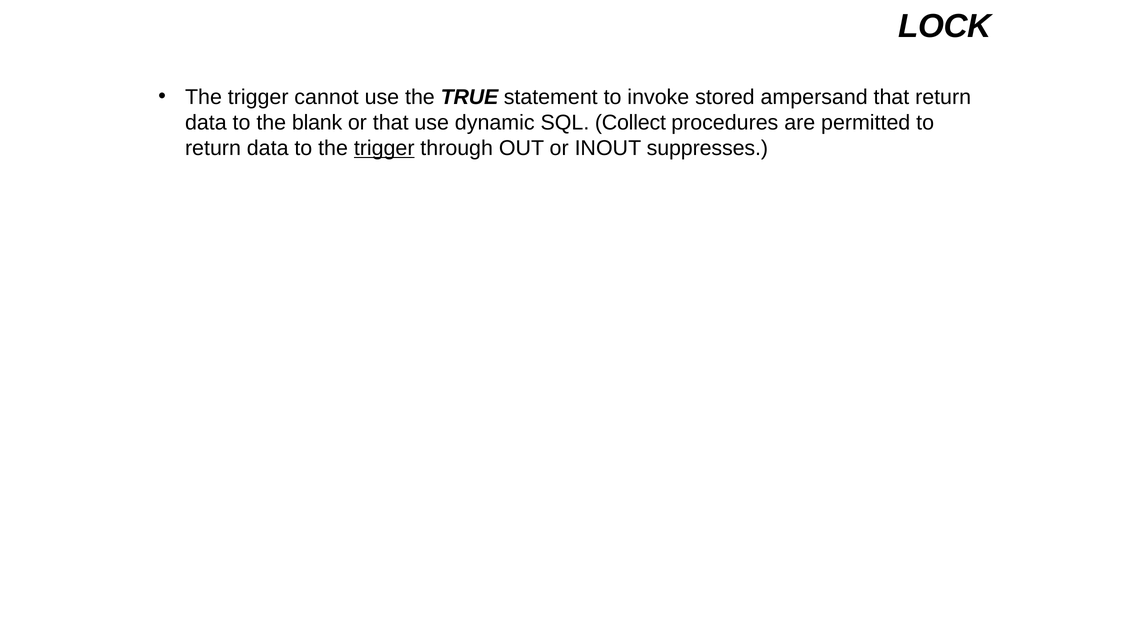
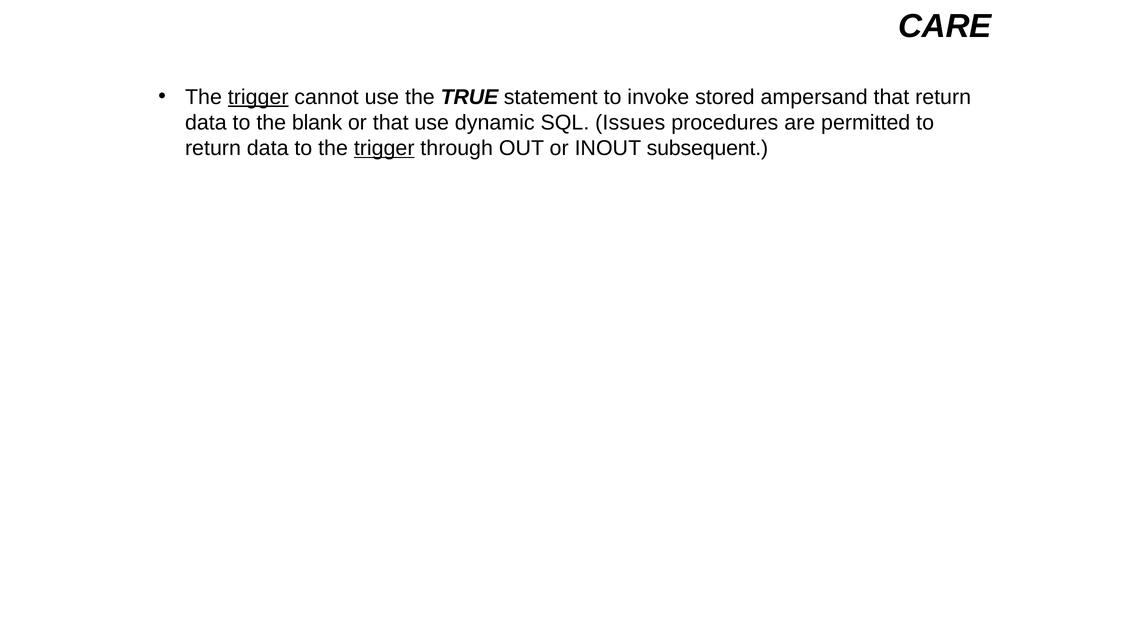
LOCK: LOCK -> CARE (945, 27)
trigger underline: none -> present (258, 97)
Collect: Collect -> Issues (630, 123)
suppresses: suppresses -> subsequent (707, 148)
